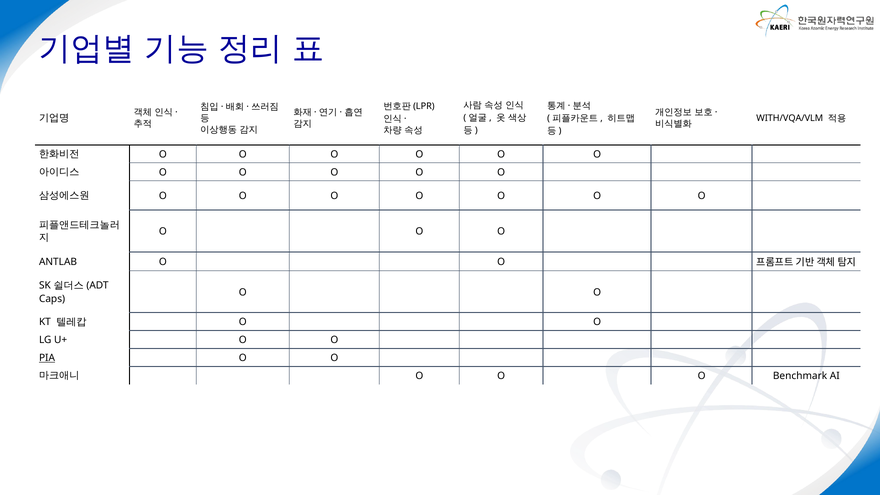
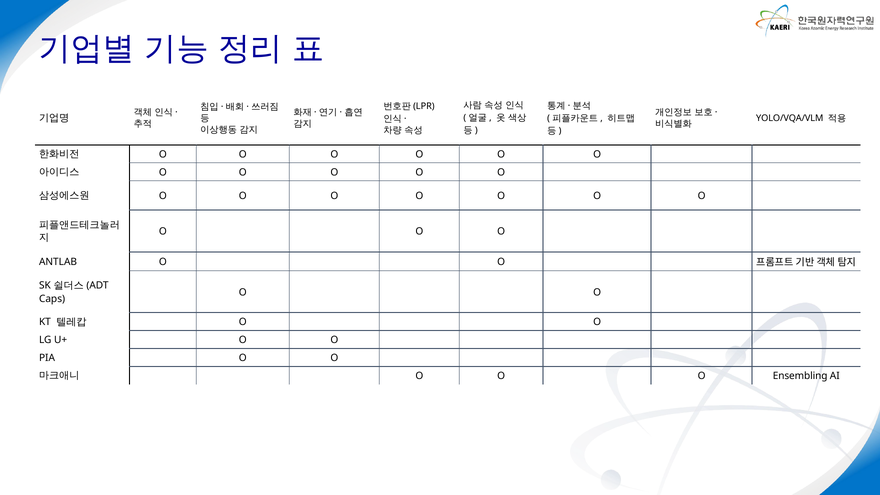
WITH/VQA/VLM: WITH/VQA/VLM -> YOLO/VQA/VLM (790, 118)
PIA underline: present -> none (47, 358)
Benchmark: Benchmark -> Ensembling (800, 376)
